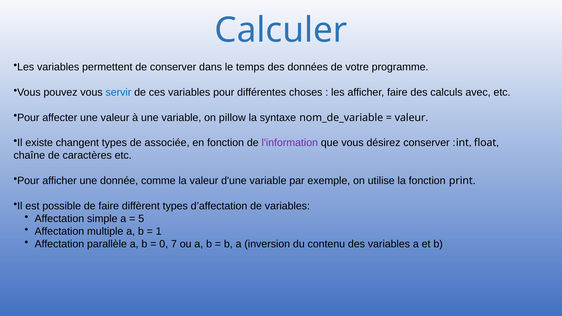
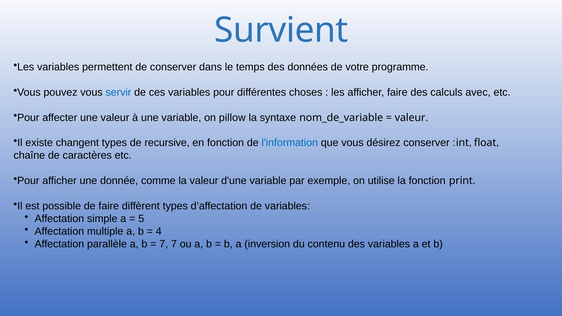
Calculer: Calculer -> Survient (281, 30)
associée: associée -> recursive (167, 143)
l'information colour: purple -> blue (290, 143)
1: 1 -> 4 (159, 231)
0: 0 -> 7 (164, 244)
